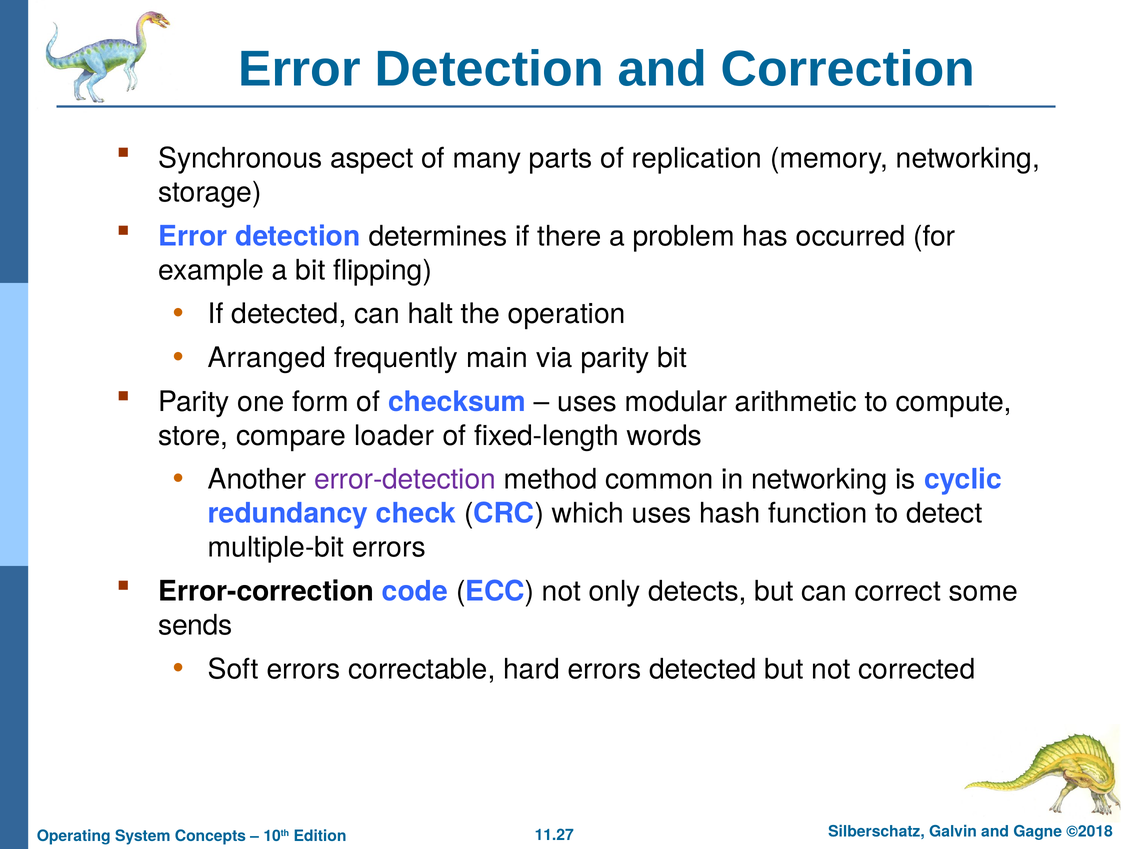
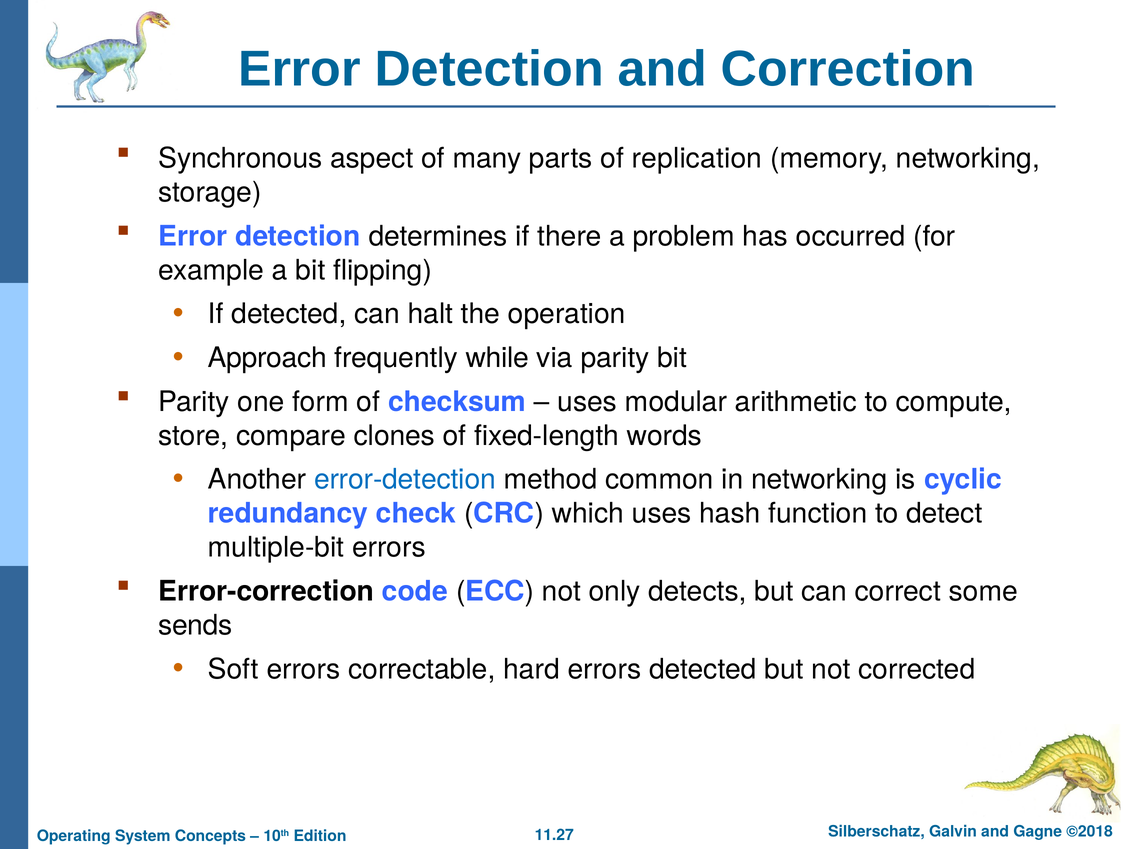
Arranged: Arranged -> Approach (267, 358)
main: main -> while (497, 358)
loader: loader -> clones (394, 435)
error-detection colour: purple -> blue (405, 479)
